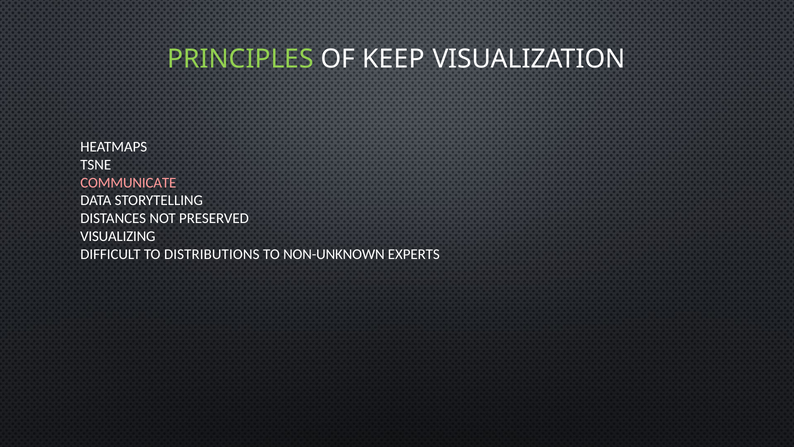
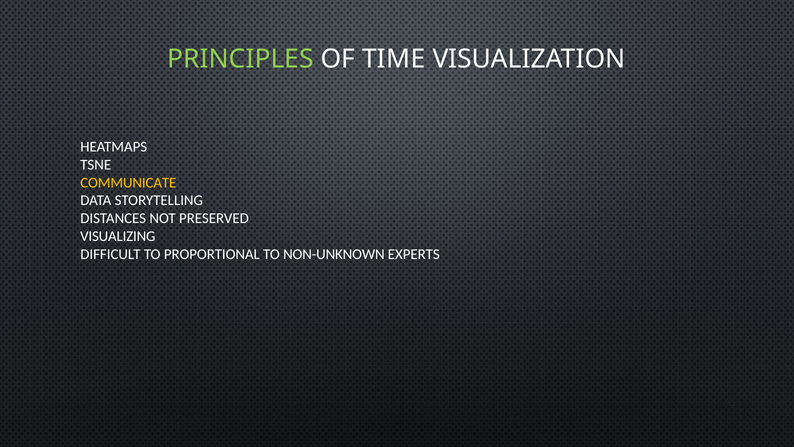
KEEP: KEEP -> TIME (394, 59)
COMMUNICATE colour: pink -> yellow (128, 183)
DISTRIBUTIONS: DISTRIBUTIONS -> PROPORTIONAL (212, 254)
